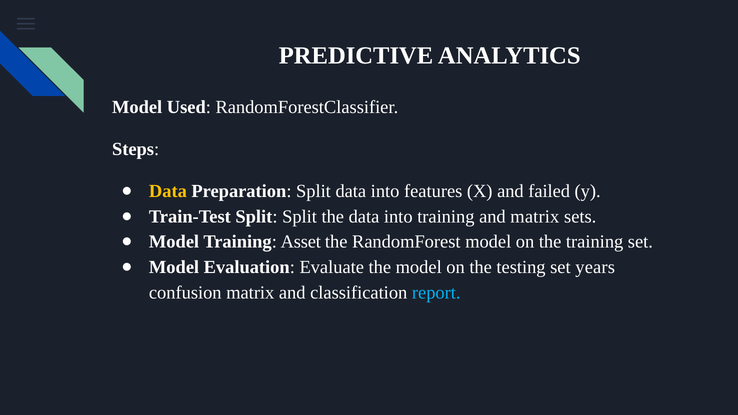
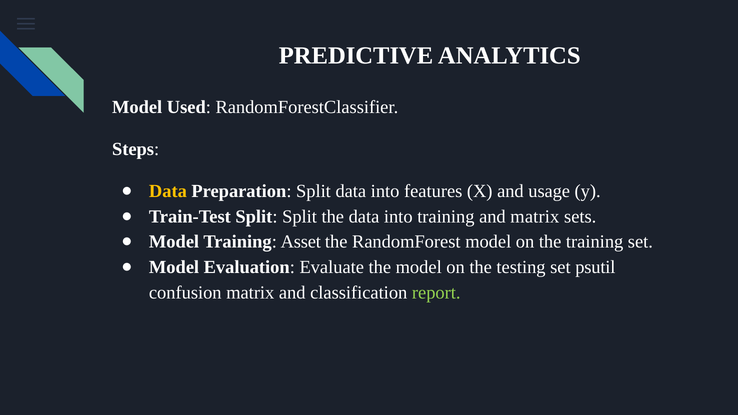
failed: failed -> usage (549, 191)
years: years -> psutil (595, 267)
report colour: light blue -> light green (436, 293)
